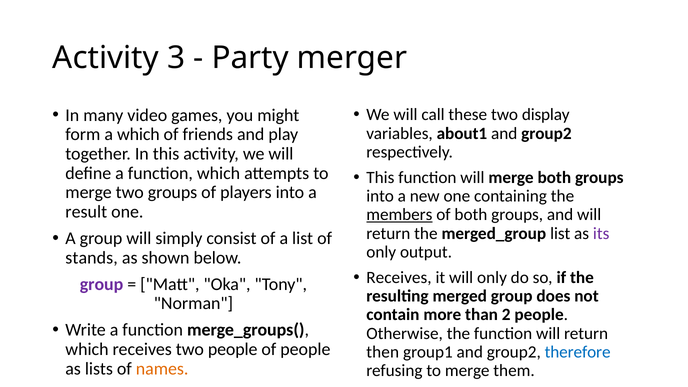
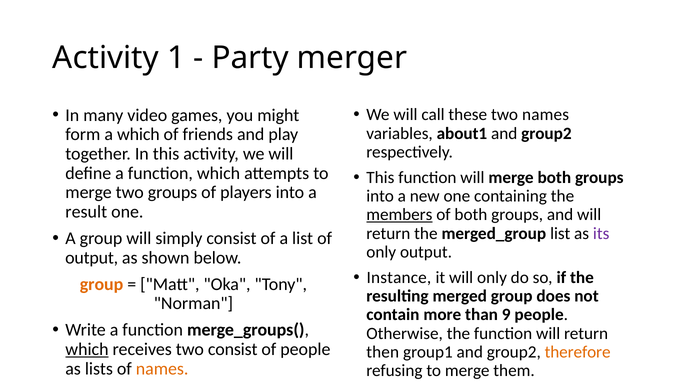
3: 3 -> 1 (176, 58)
two display: display -> names (546, 115)
stands: stands -> output (92, 258)
Receives: Receives -> Instance (399, 278)
group colour: purple -> orange (102, 284)
2: 2 -> 9 (506, 315)
which underline: none -> present (87, 349)
two people: people -> consist (233, 349)
therefore colour: blue -> orange (578, 352)
